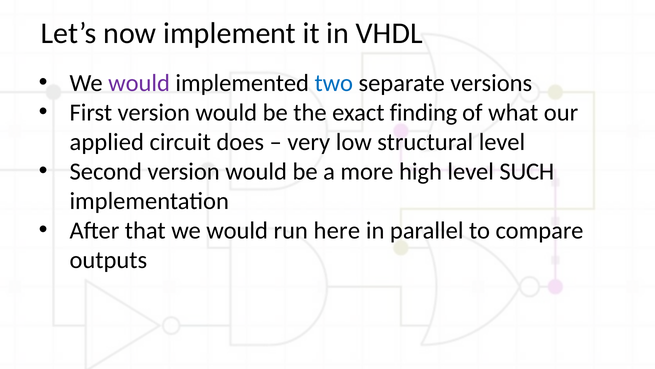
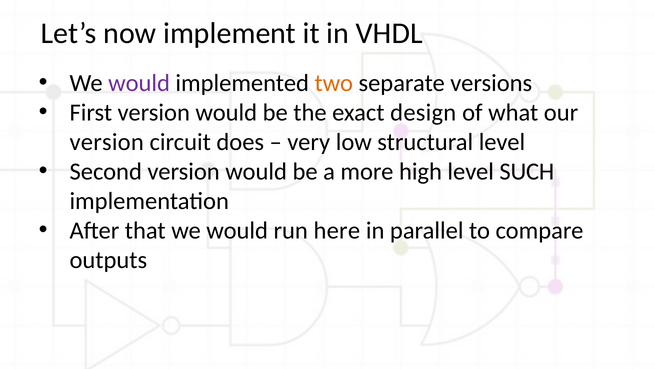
two colour: blue -> orange (334, 83)
finding: finding -> design (423, 112)
applied: applied -> version (107, 142)
